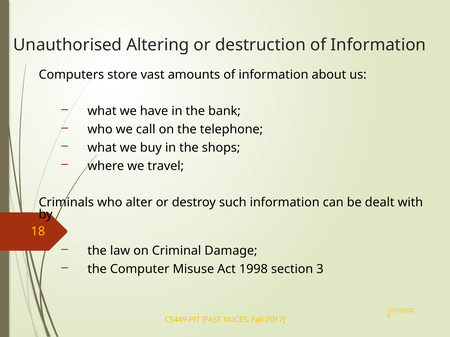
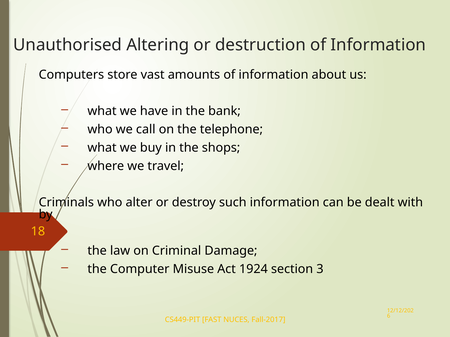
1998: 1998 -> 1924 (253, 269)
